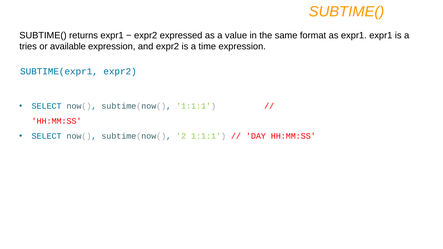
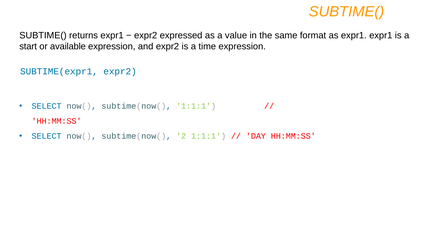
tries: tries -> start (28, 46)
